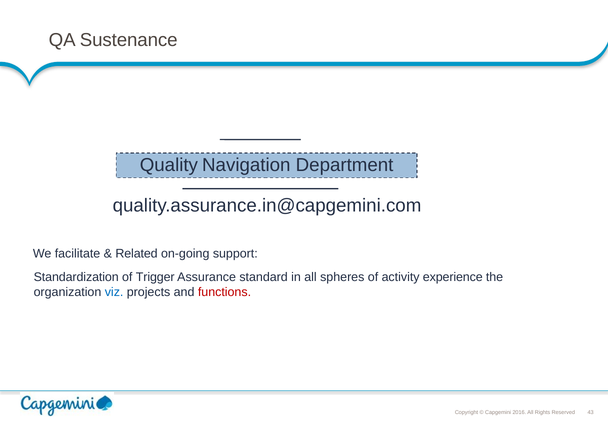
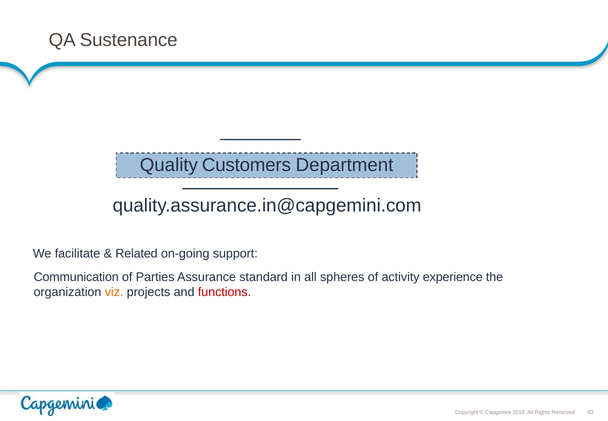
Navigation: Navigation -> Customers (246, 165)
Standardization: Standardization -> Communication (76, 277)
Trigger: Trigger -> Parties (155, 277)
viz colour: blue -> orange (114, 292)
